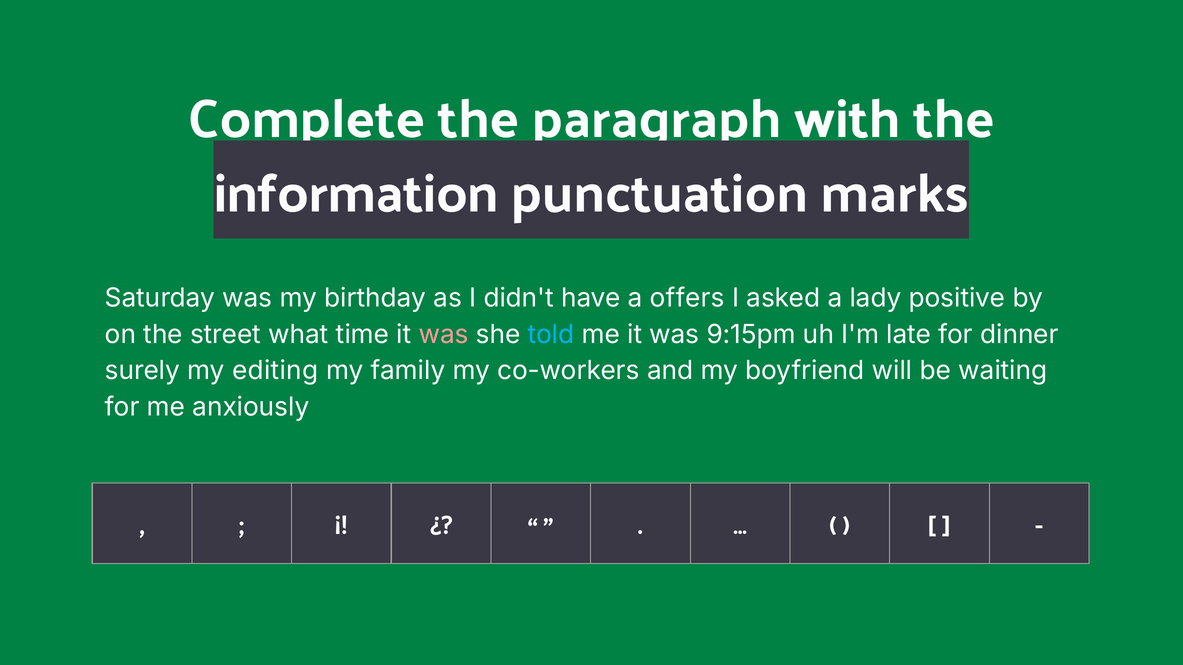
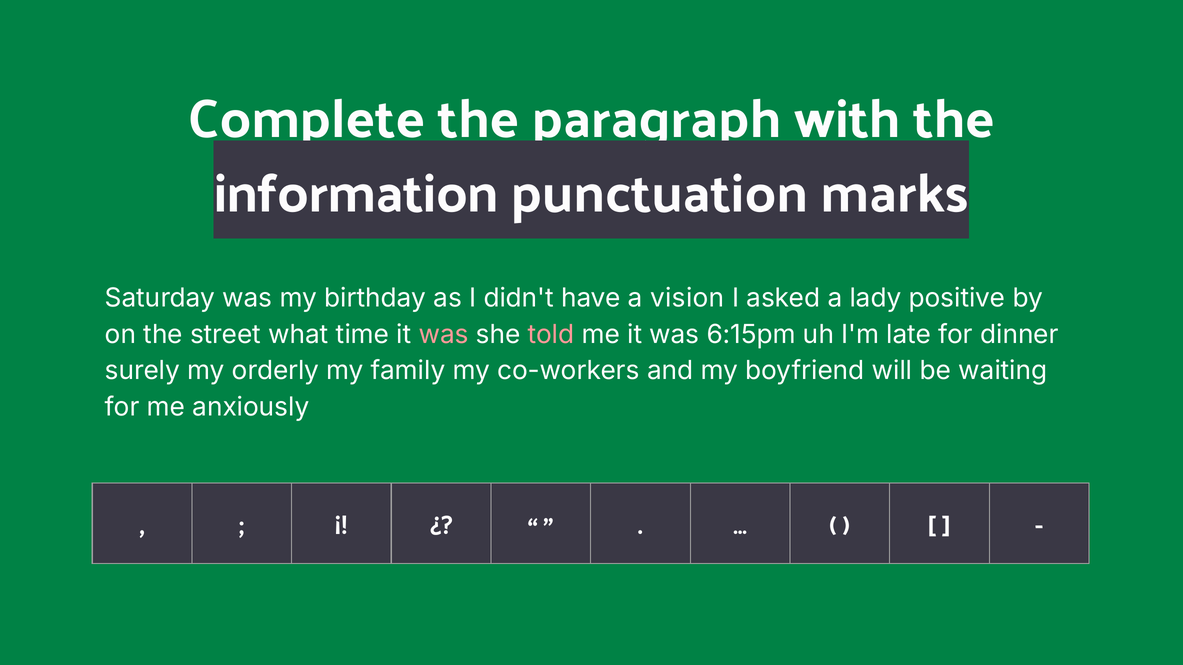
offers: offers -> vision (687, 298)
told colour: light blue -> pink (551, 335)
9:15pm: 9:15pm -> 6:15pm (751, 335)
editing: editing -> orderly (275, 371)
